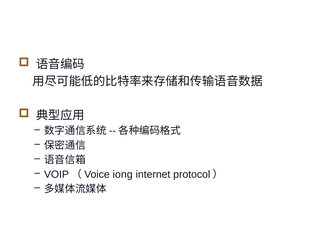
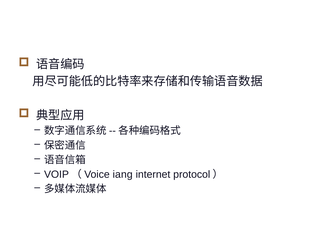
iong: iong -> iang (123, 174)
